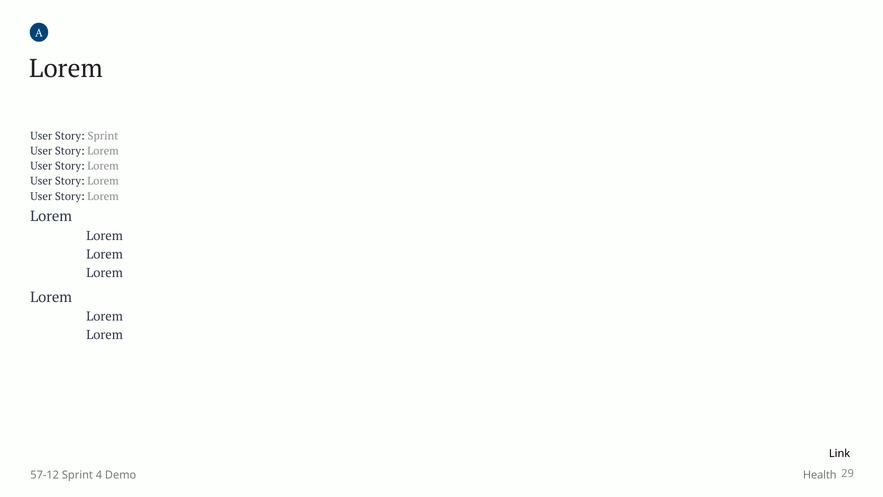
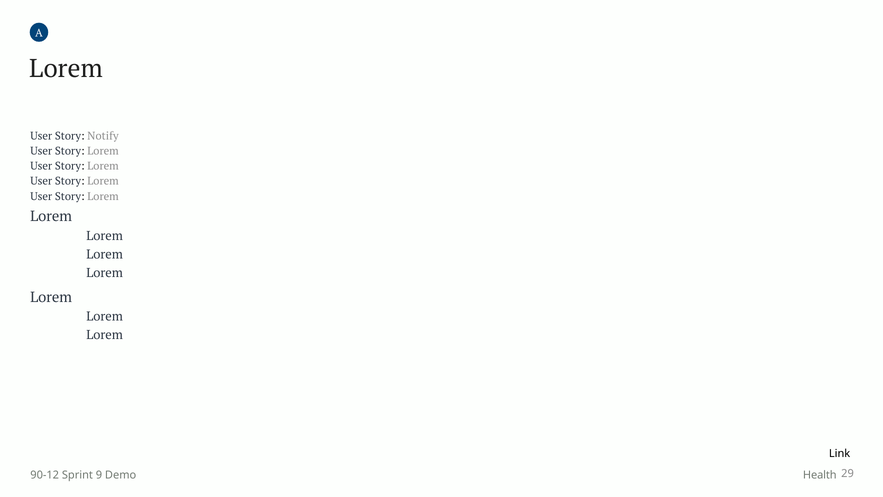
Story Sprint: Sprint -> Notify (103, 136)
57-12: 57-12 -> 90-12 (45, 475)
4: 4 -> 9 (99, 475)
